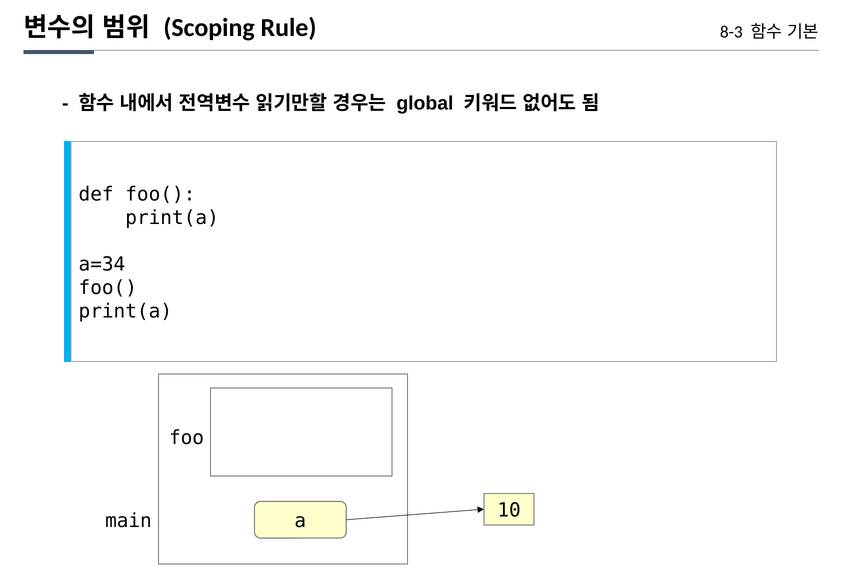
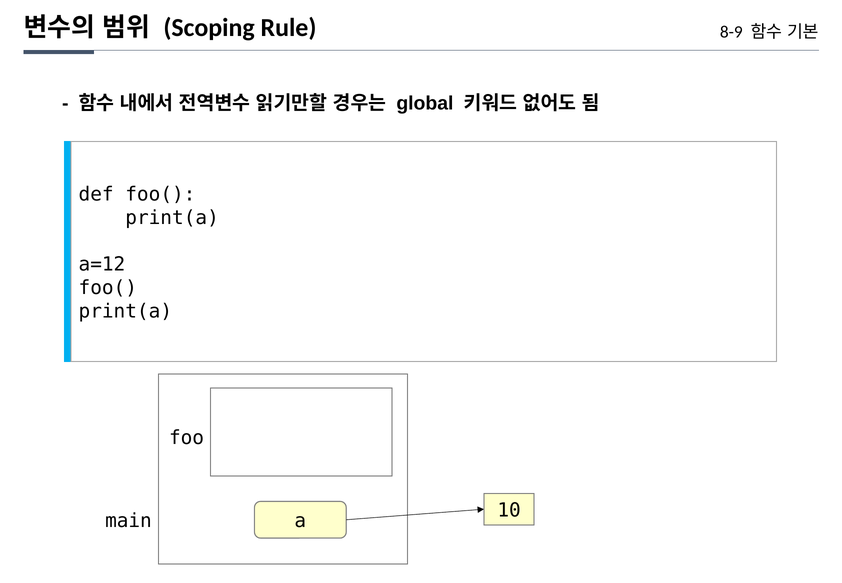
8-3: 8-3 -> 8-9 (731, 32)
a=34: a=34 -> a=12 (102, 264)
